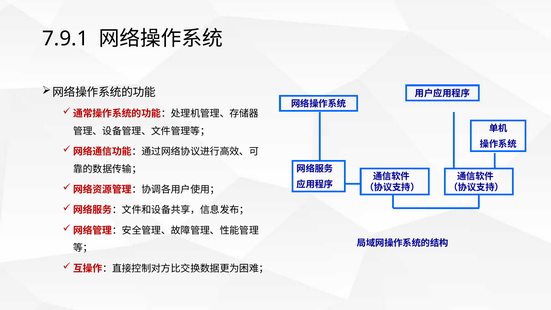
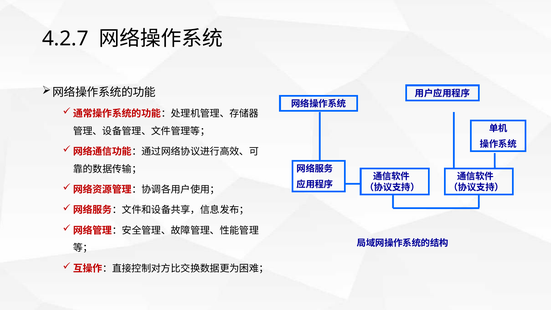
7.9.1: 7.9.1 -> 4.2.7 (65, 39)
